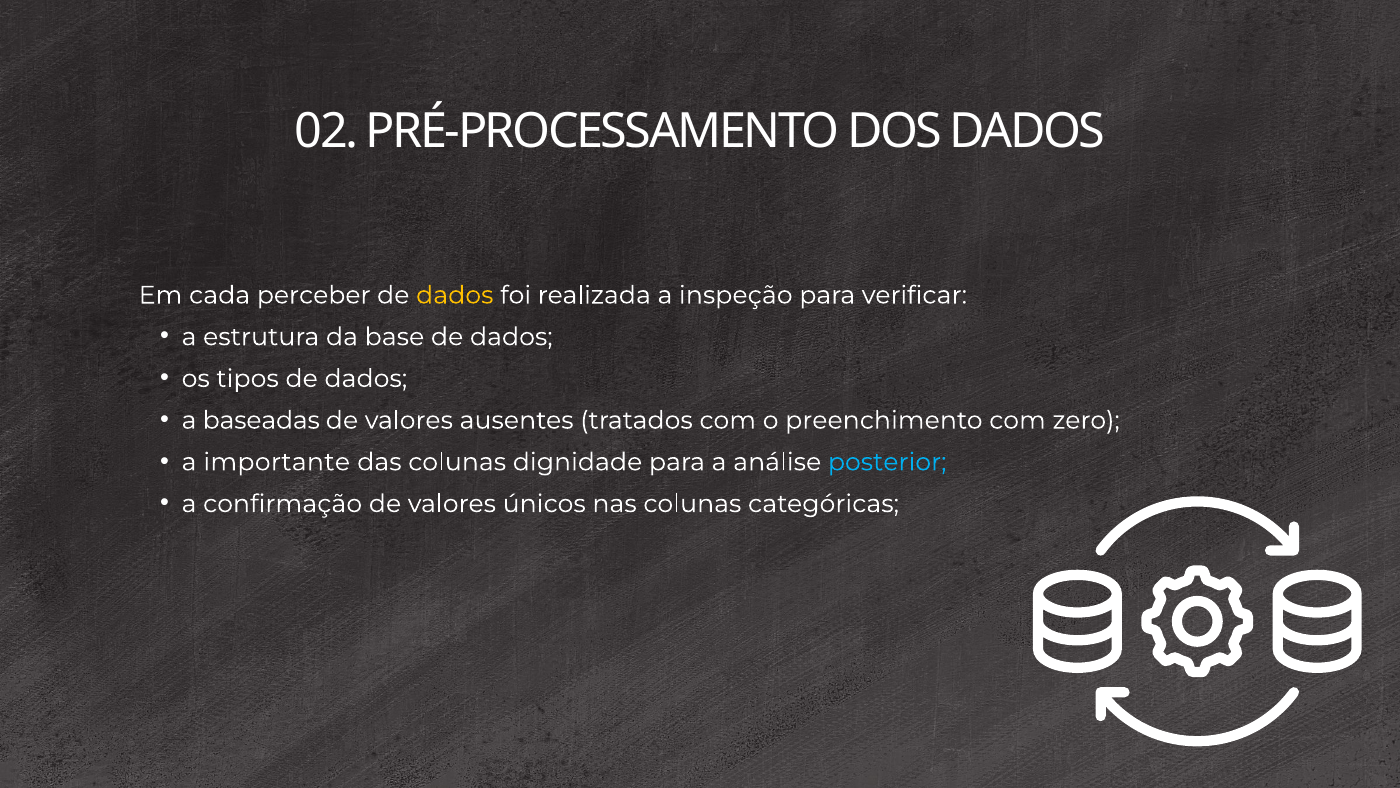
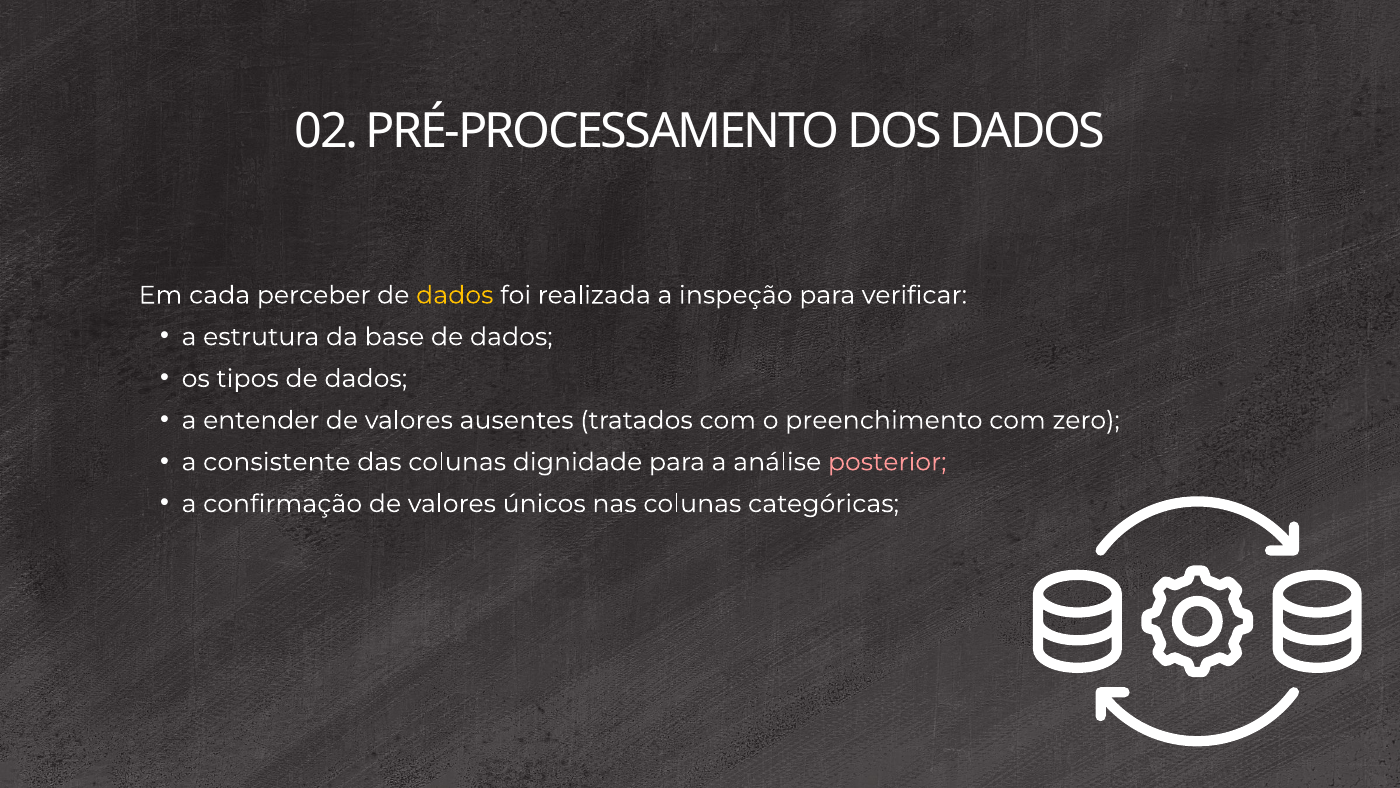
baseadas: baseadas -> entender (261, 420)
importante: importante -> consistente (277, 462)
posterior colour: light blue -> pink (887, 462)
